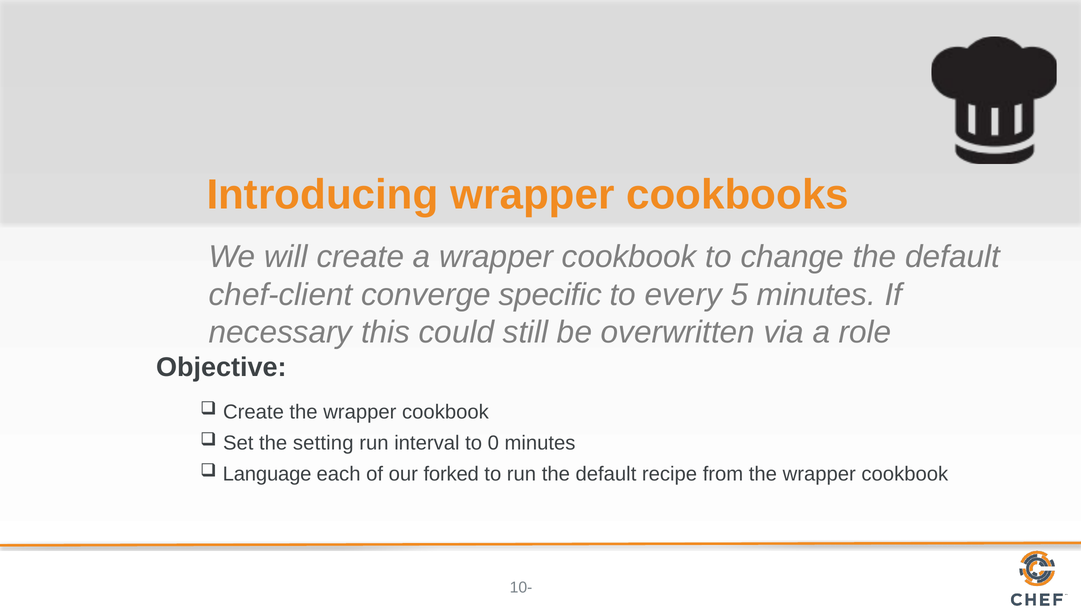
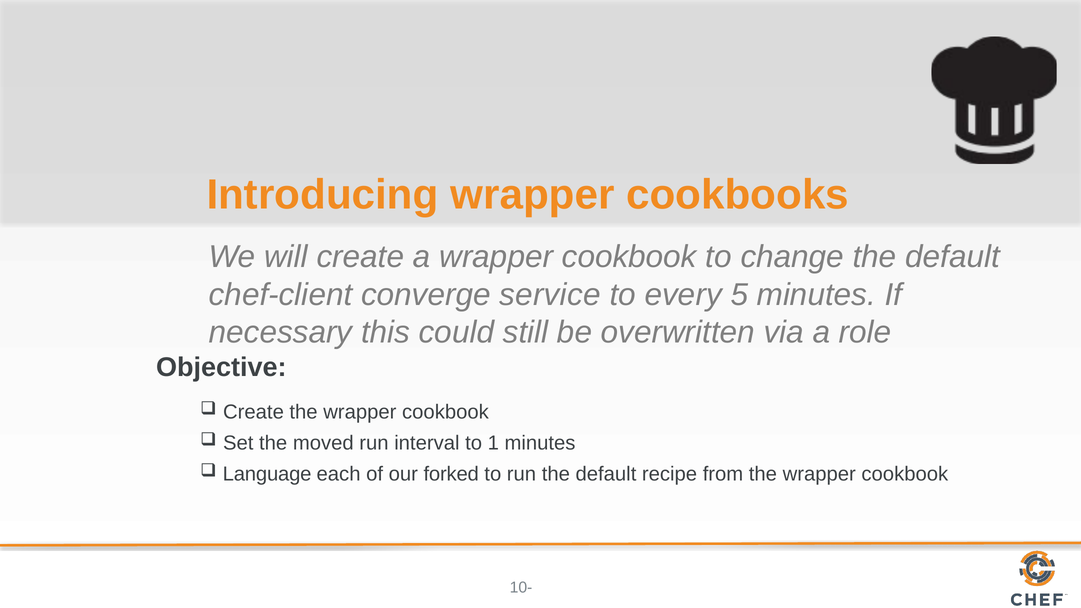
specific: specific -> service (550, 295)
setting: setting -> moved (323, 443)
0: 0 -> 1 (493, 443)
